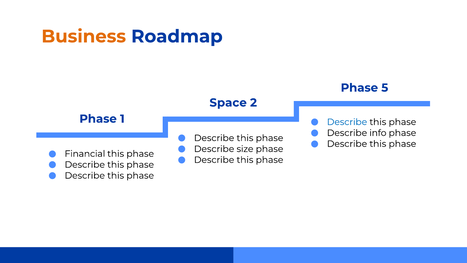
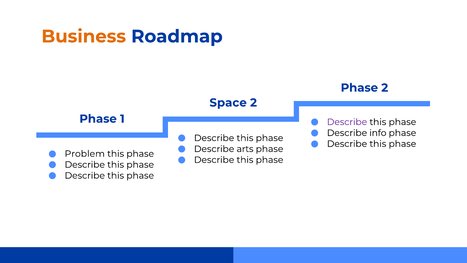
Phase 5: 5 -> 2 (385, 88)
Describe colour: blue -> purple (347, 122)
size: size -> arts (245, 149)
Financial: Financial -> Problem (85, 154)
